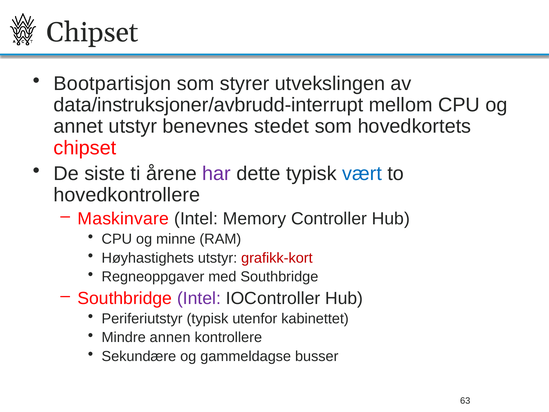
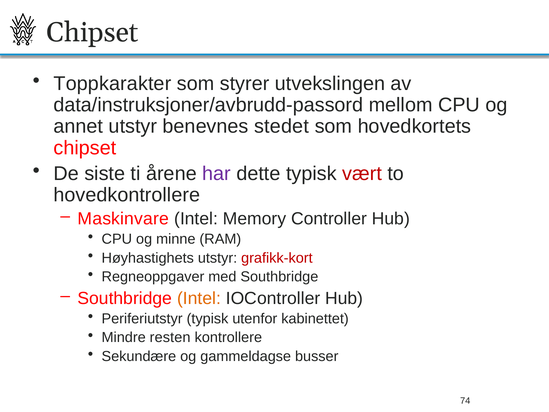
Bootpartisjon: Bootpartisjon -> Toppkarakter (112, 84)
data/instruksjoner/avbrudd-interrupt: data/instruksjoner/avbrudd-interrupt -> data/instruksjoner/avbrudd-passord (208, 105)
vært colour: blue -> red (362, 174)
Intel colour: purple -> orange (199, 298)
annen: annen -> resten (170, 337)
63: 63 -> 74 (465, 400)
